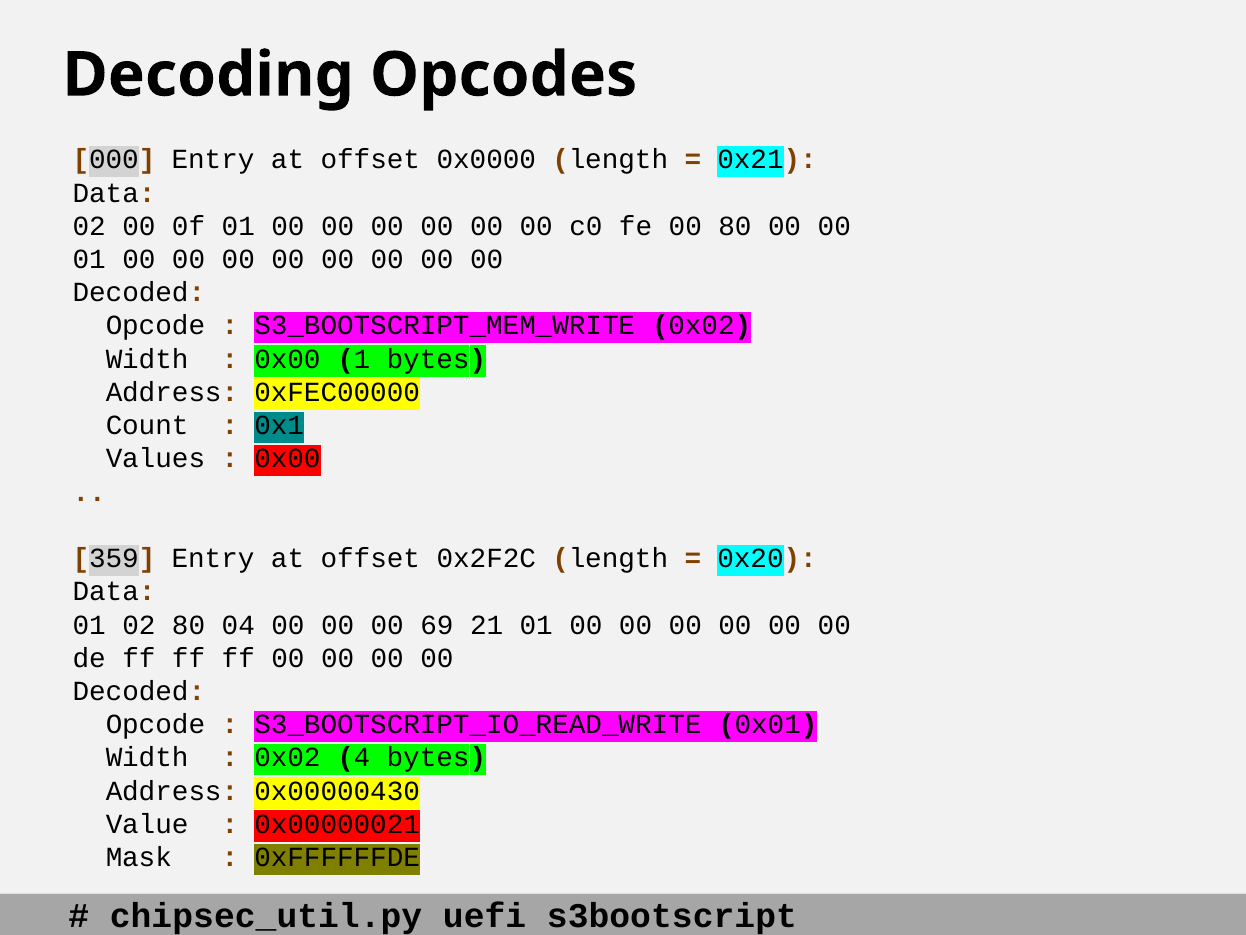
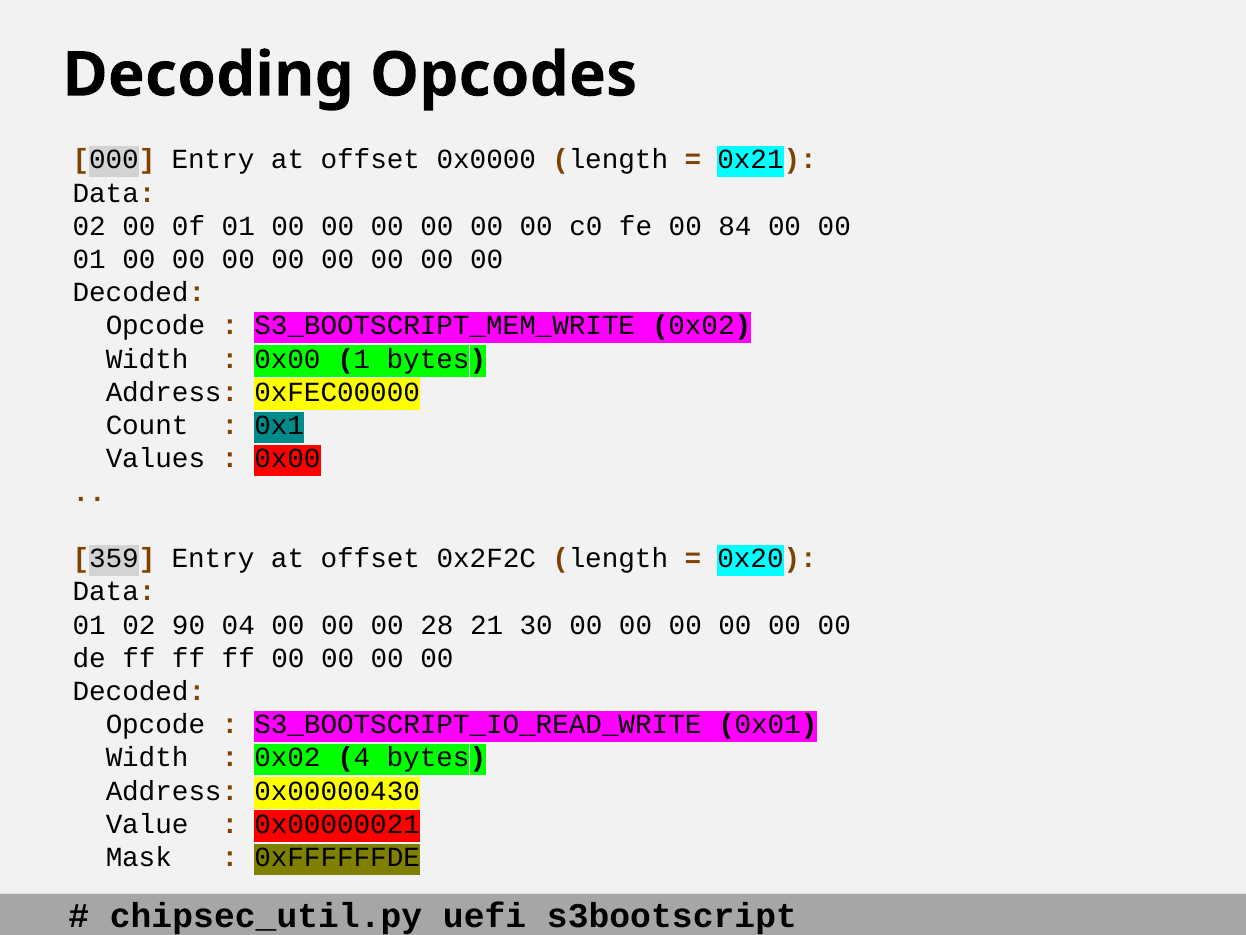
00 80: 80 -> 84 (735, 226)
02 80: 80 -> 90 (189, 625)
69: 69 -> 28 (437, 625)
21 01: 01 -> 30 (536, 625)
